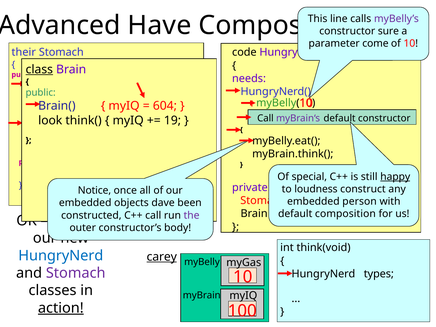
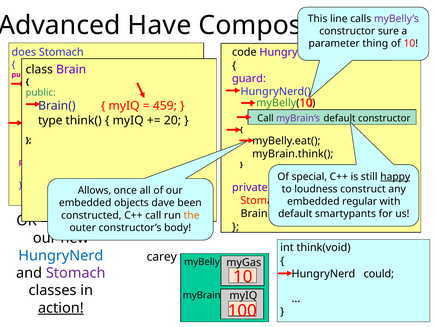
come: come -> thing (375, 43)
their: their -> does (24, 52)
class underline: present -> none (39, 70)
needs: needs -> guard (249, 79)
604: 604 -> 459 (165, 106)
look: look -> type (50, 120)
19: 19 -> 20 (172, 120)
Notice: Notice -> Allows (94, 191)
person: person -> regular (360, 201)
composition: composition -> smartypants (345, 214)
the colour: purple -> orange (192, 215)
carey underline: present -> none (162, 257)
types: types -> could (379, 274)
